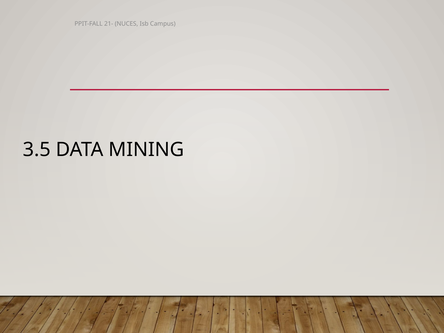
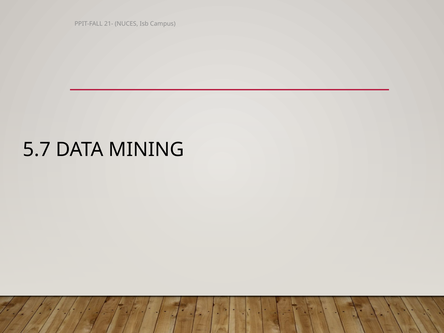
3.5: 3.5 -> 5.7 (37, 150)
